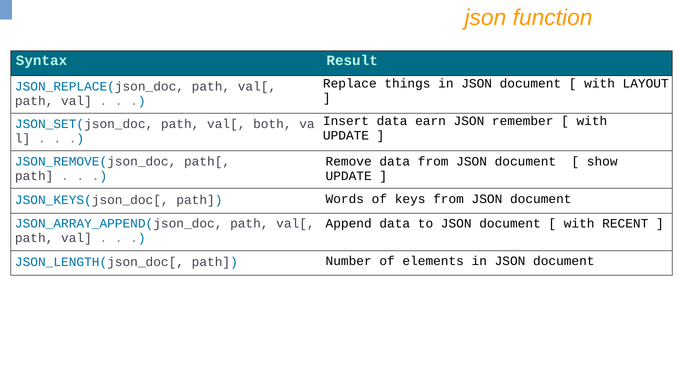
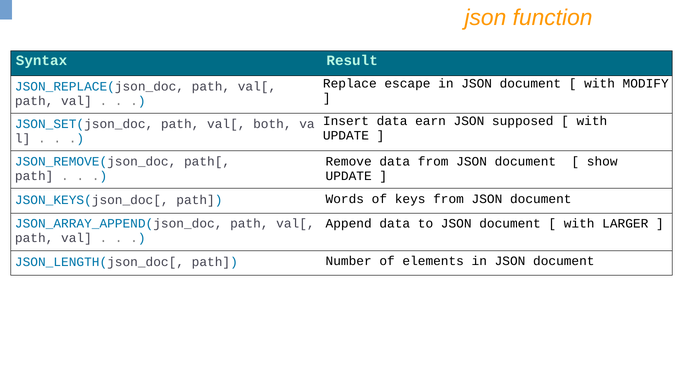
things: things -> escape (407, 84)
LAYOUT: LAYOUT -> MODIFY (646, 84)
remember: remember -> supposed (523, 121)
RECENT: RECENT -> LARGER (625, 224)
